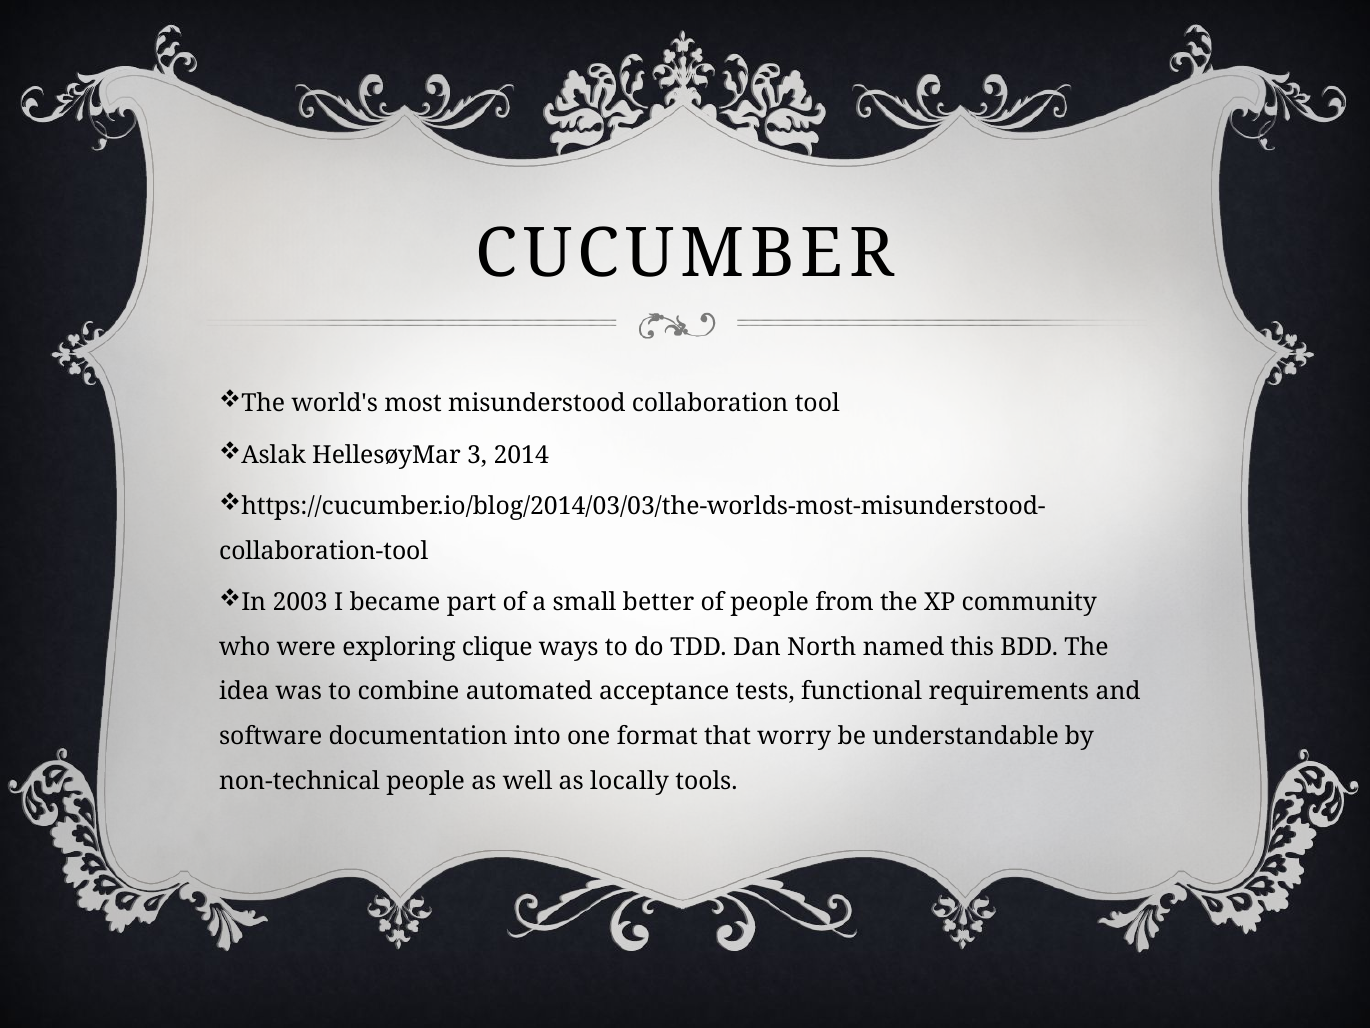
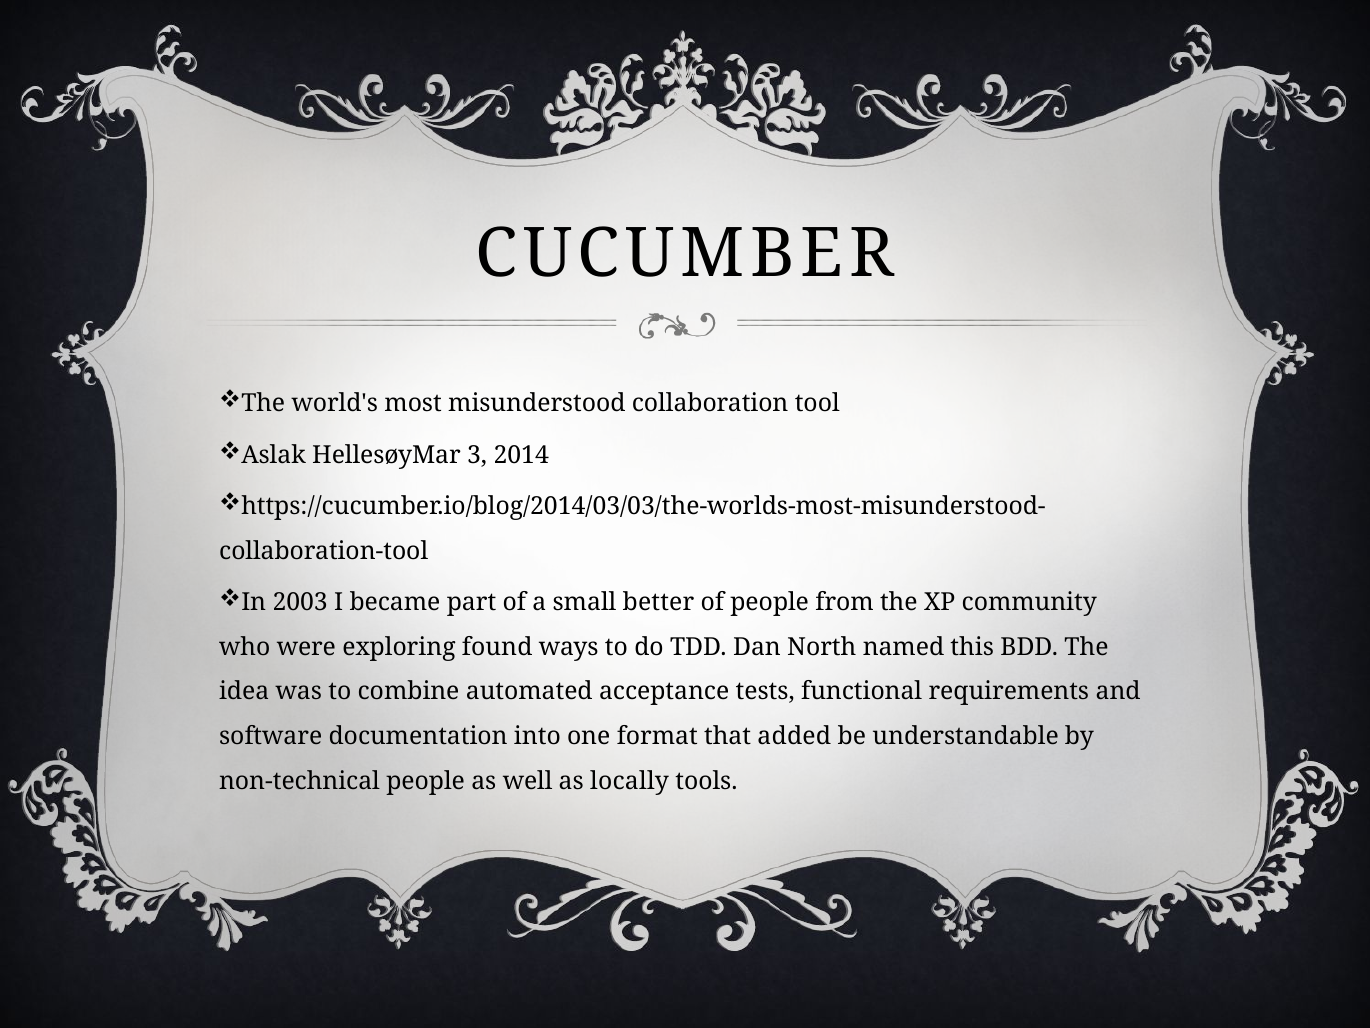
clique: clique -> found (497, 647)
worry: worry -> added (794, 736)
